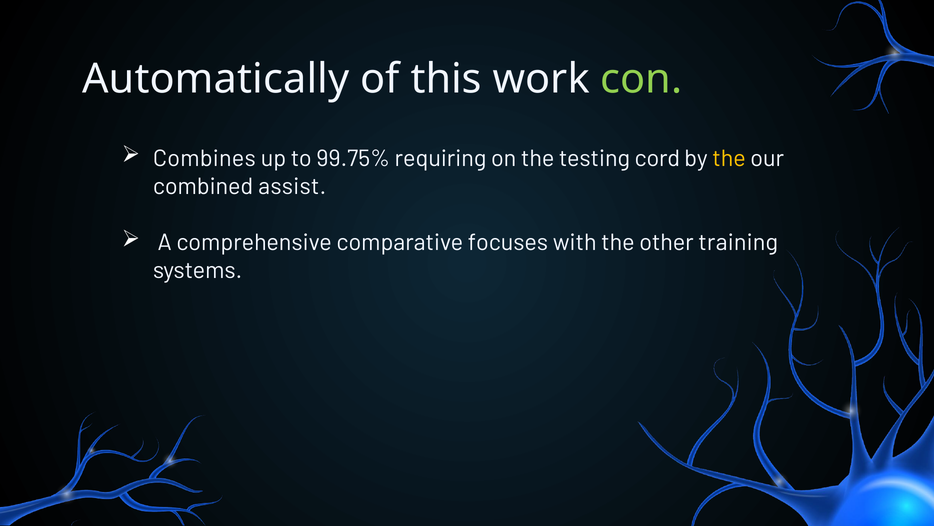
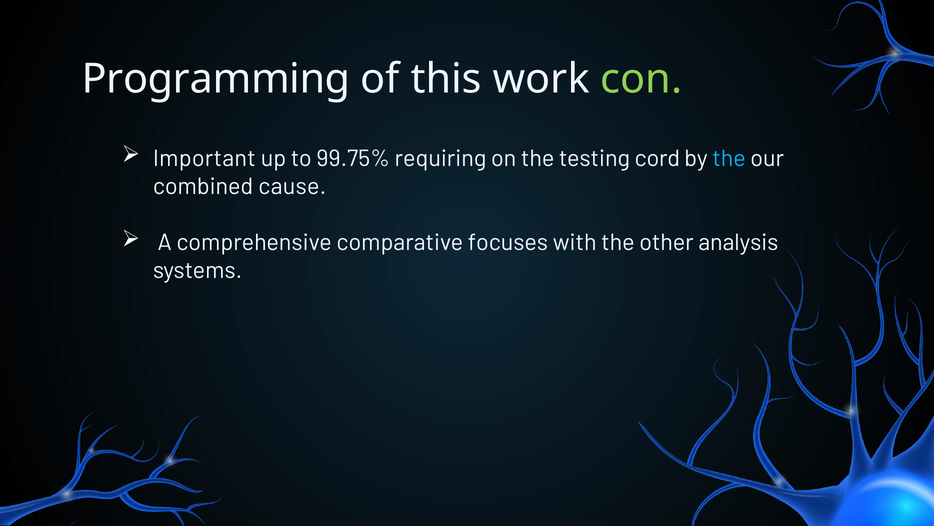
Automatically: Automatically -> Programming (216, 79)
Combines: Combines -> Important (204, 158)
the colour: yellow -> light blue (729, 158)
assist: assist -> cause (292, 186)
training: training -> analysis (738, 242)
